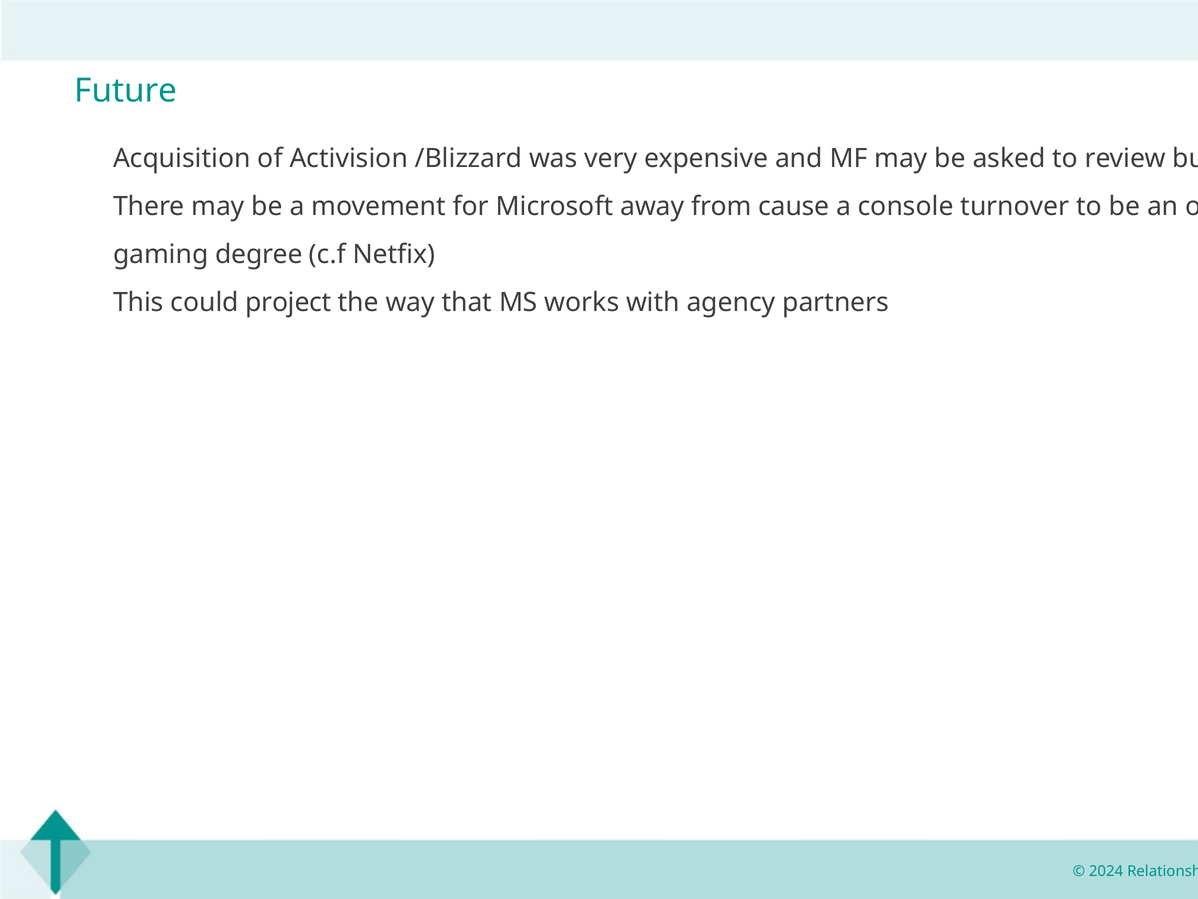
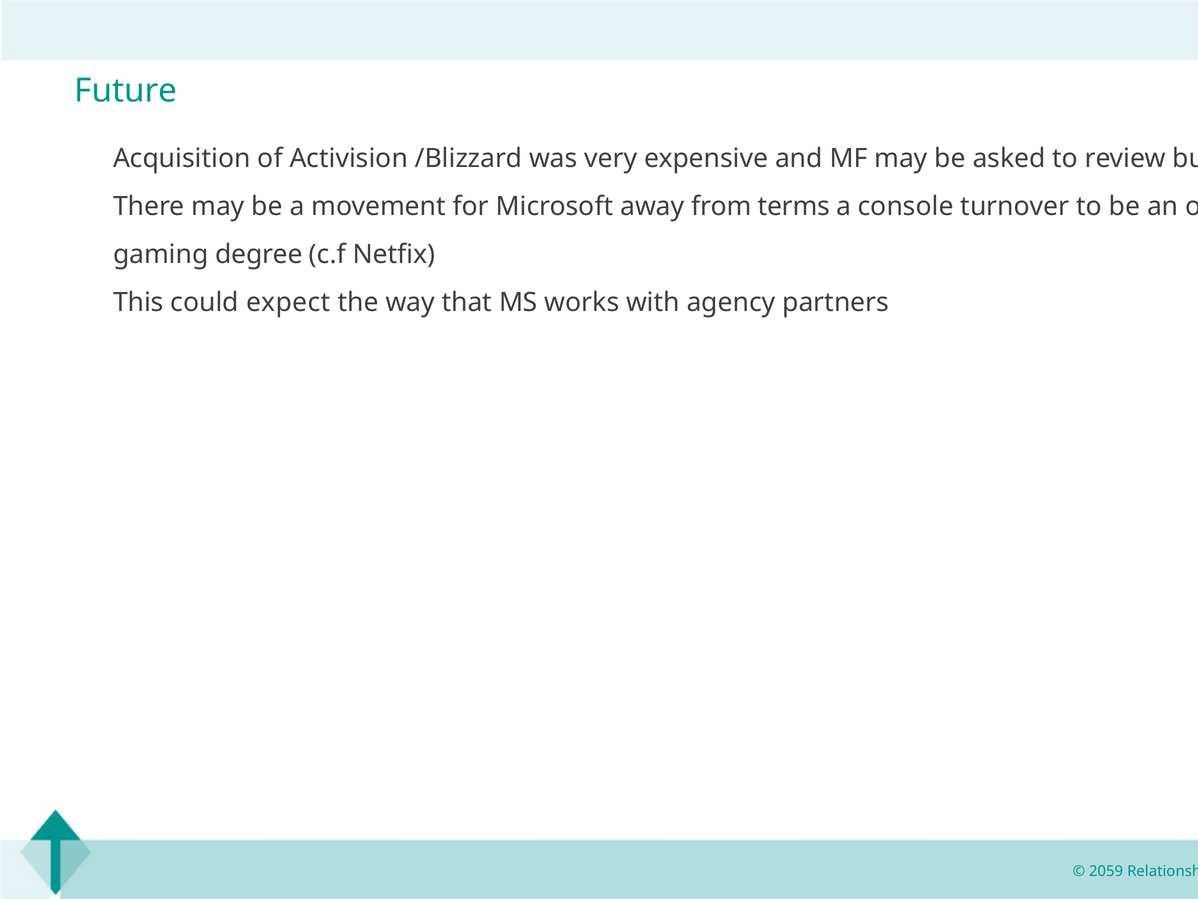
cause: cause -> terms (794, 206)
project: project -> expect (288, 302)
2024: 2024 -> 2059 (1106, 871)
